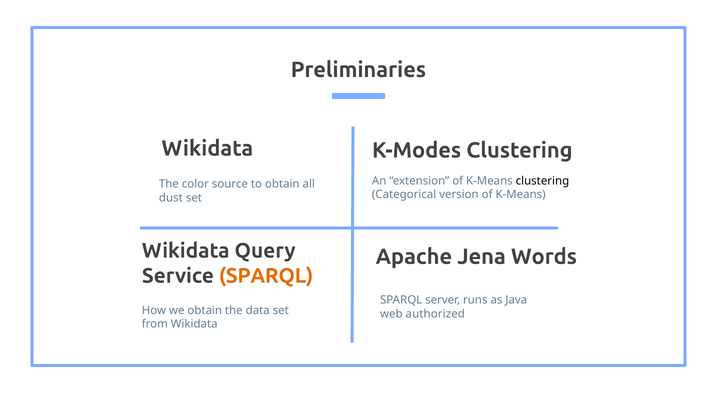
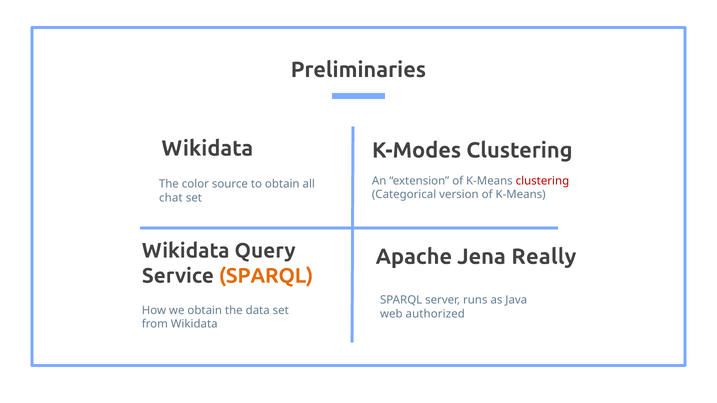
clustering colour: black -> red (542, 181)
dust: dust -> chat (171, 198)
Words: Words -> Really (544, 257)
